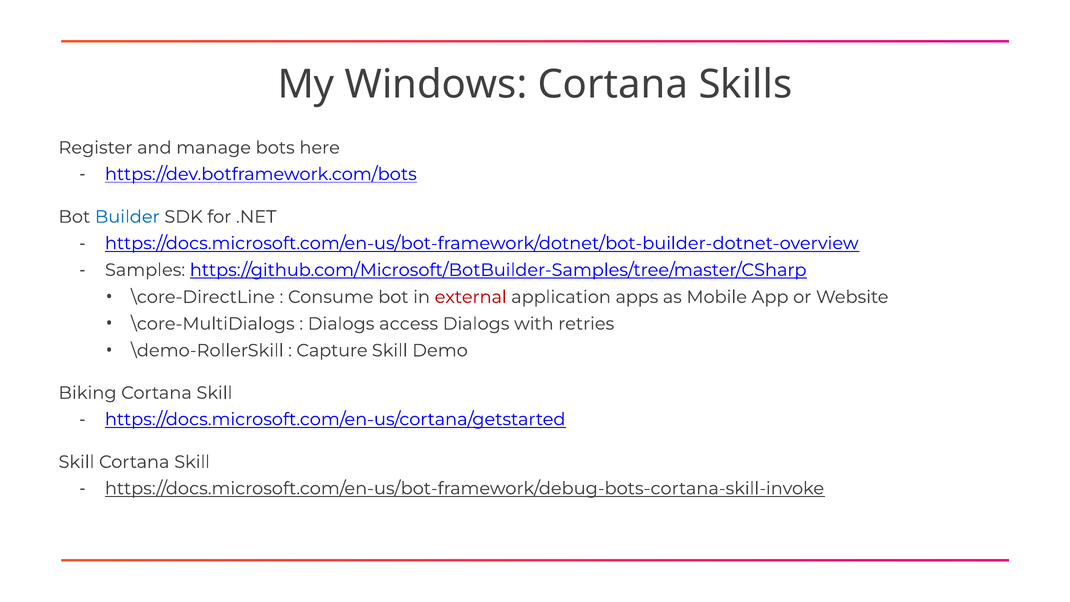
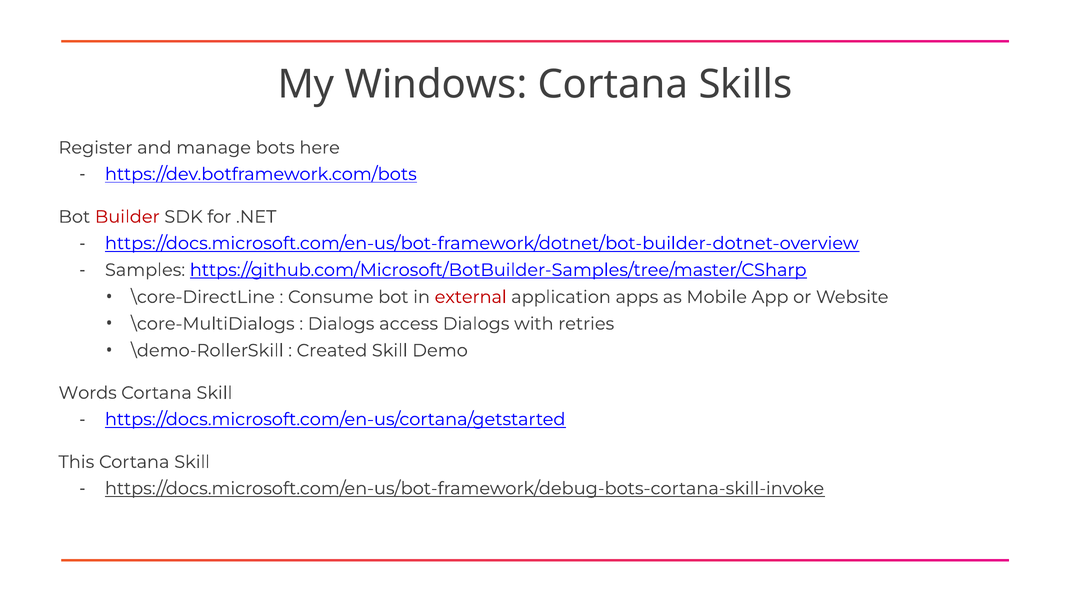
Builder colour: blue -> red (127, 217)
Capture: Capture -> Created (332, 350)
Biking: Biking -> Words (88, 393)
Skill: Skill -> This (76, 462)
